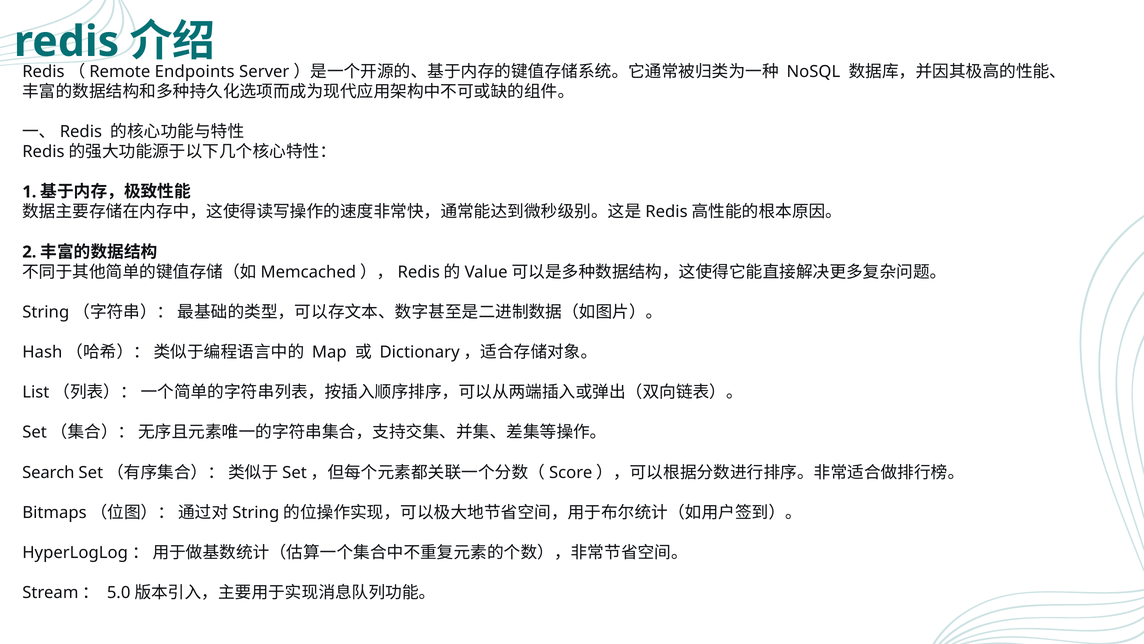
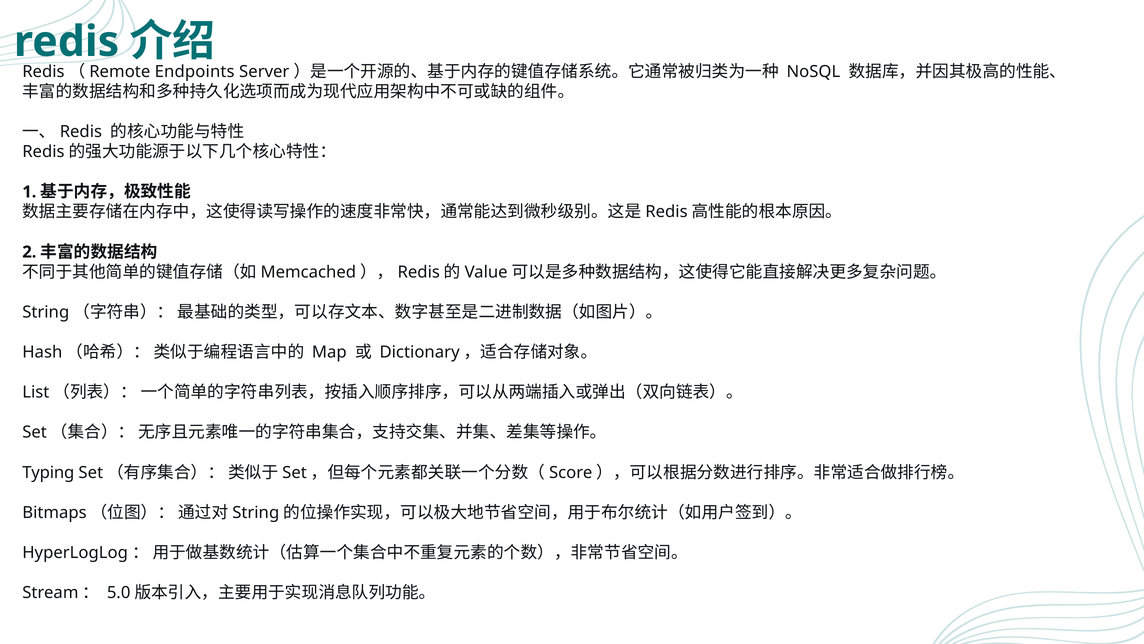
Search: Search -> Typing (48, 472)
